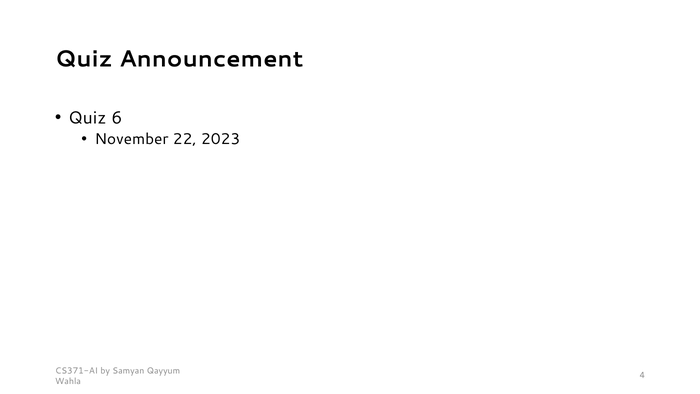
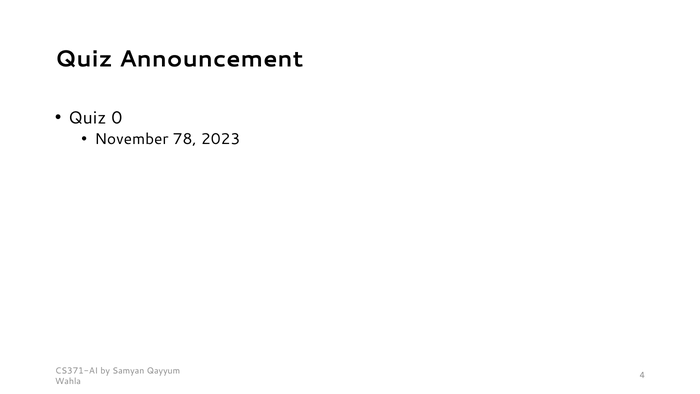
6: 6 -> 0 (117, 118)
22: 22 -> 78 (185, 139)
